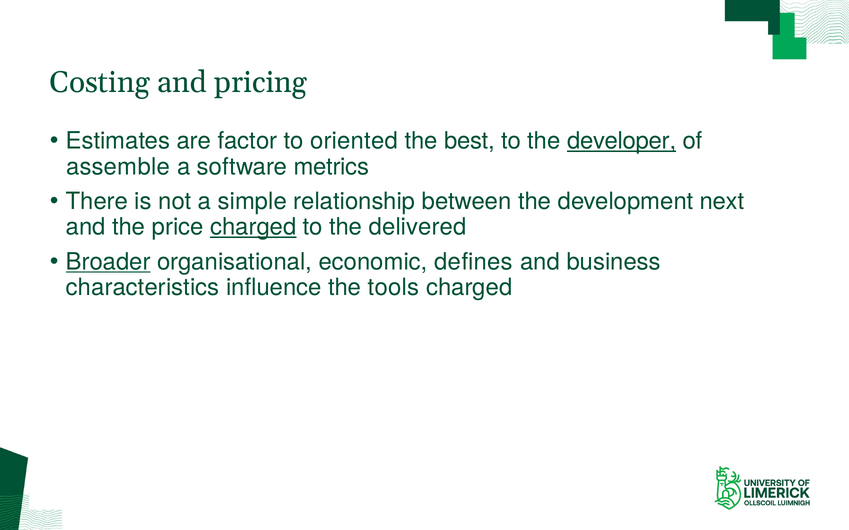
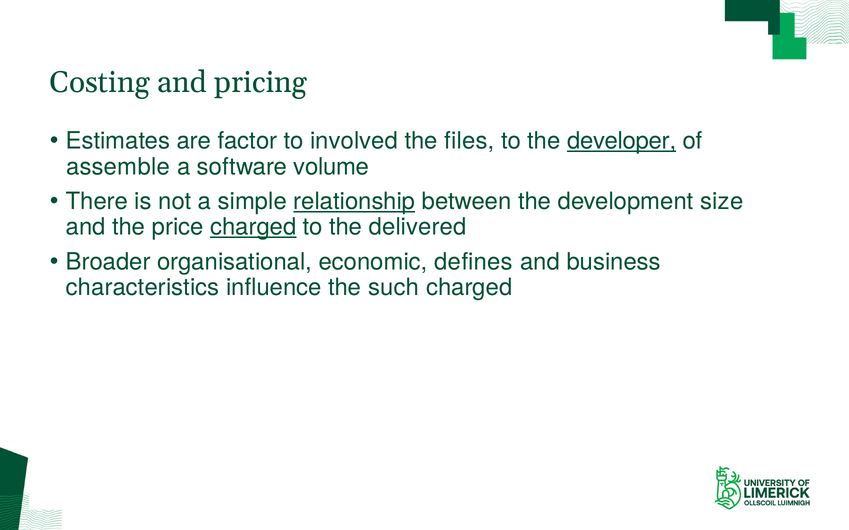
oriented: oriented -> involved (354, 141)
best: best -> files (469, 141)
metrics: metrics -> volume (331, 167)
relationship underline: none -> present (354, 202)
next: next -> size (722, 202)
Broader underline: present -> none (108, 262)
tools: tools -> such (394, 288)
